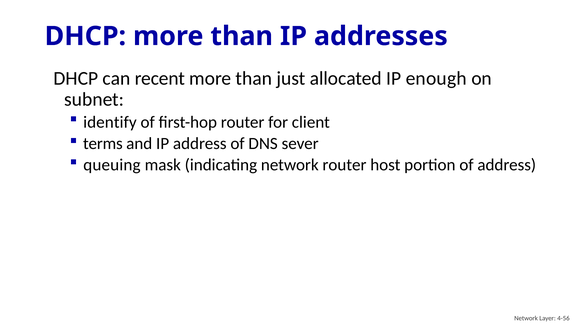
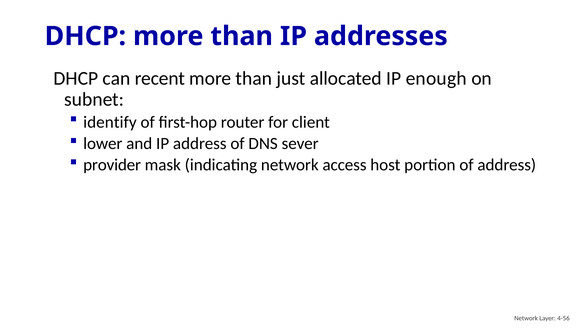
terms: terms -> lower (103, 144)
queuing: queuing -> provider (112, 165)
network router: router -> access (344, 165)
